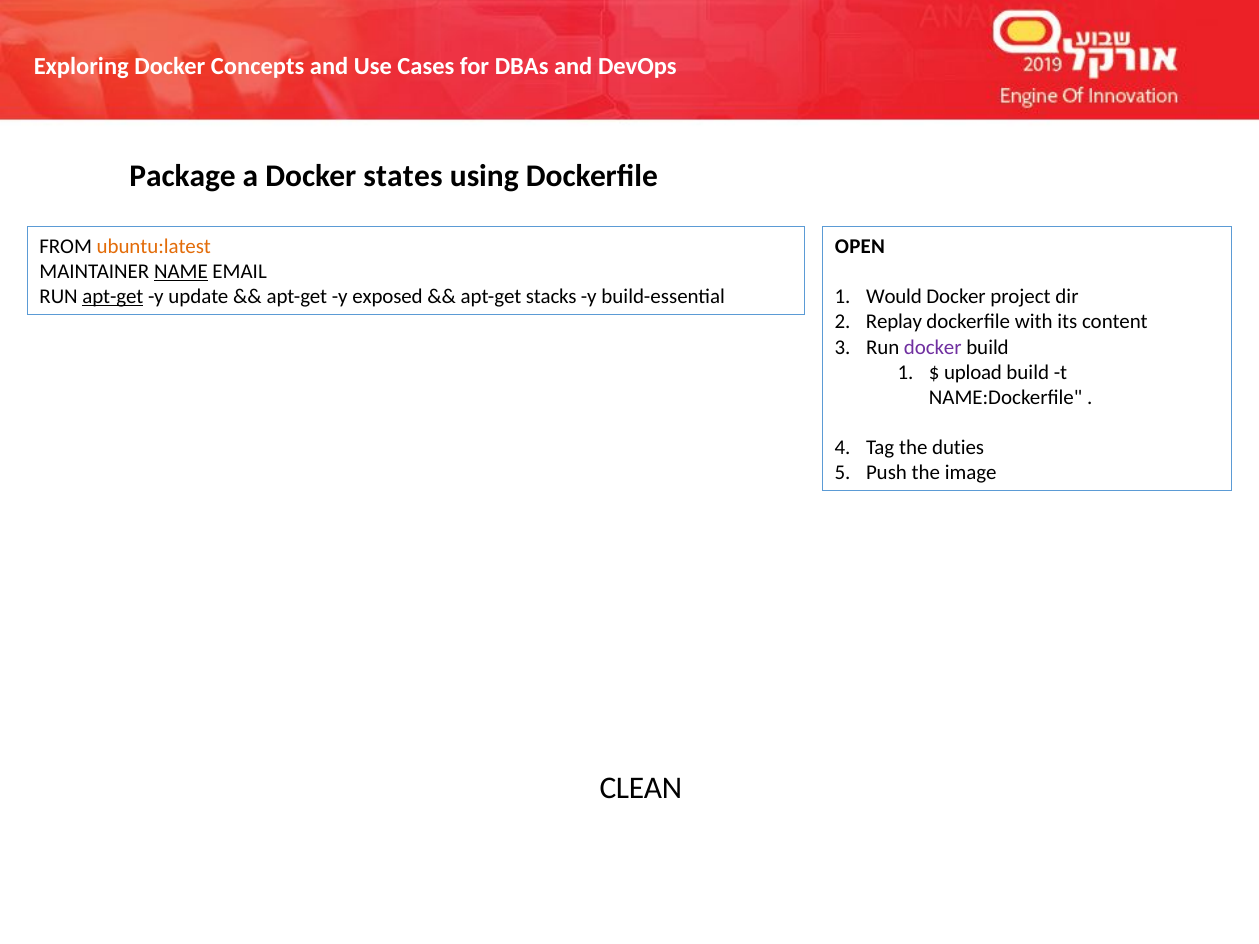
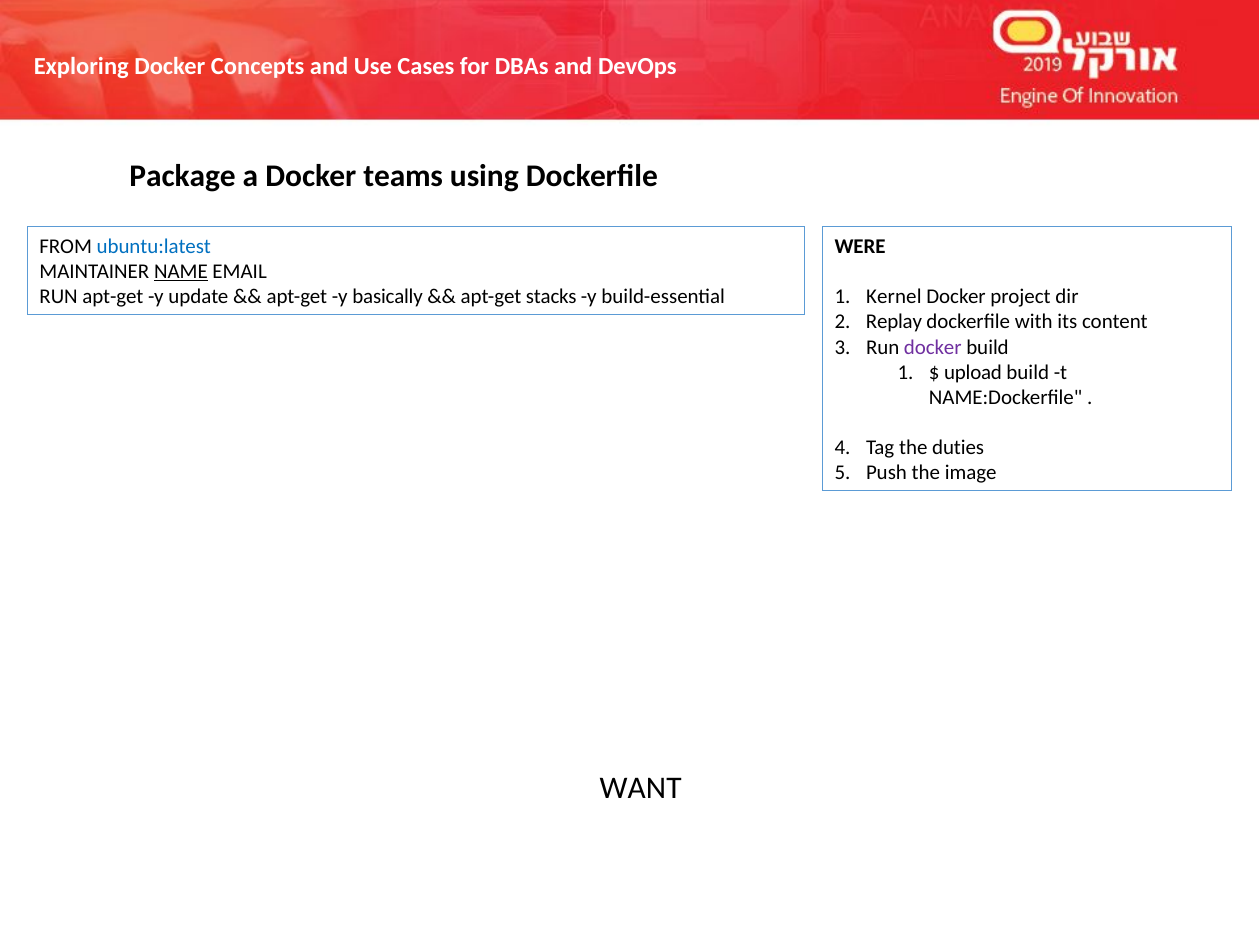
states: states -> teams (403, 176)
ubuntu:latest colour: orange -> blue (154, 247)
OPEN: OPEN -> WERE (860, 247)
apt-get underline: present -> none (113, 297)
exposed: exposed -> basically (388, 297)
Would: Would -> Kernel (894, 297)
CLEAN: CLEAN -> WANT (641, 788)
